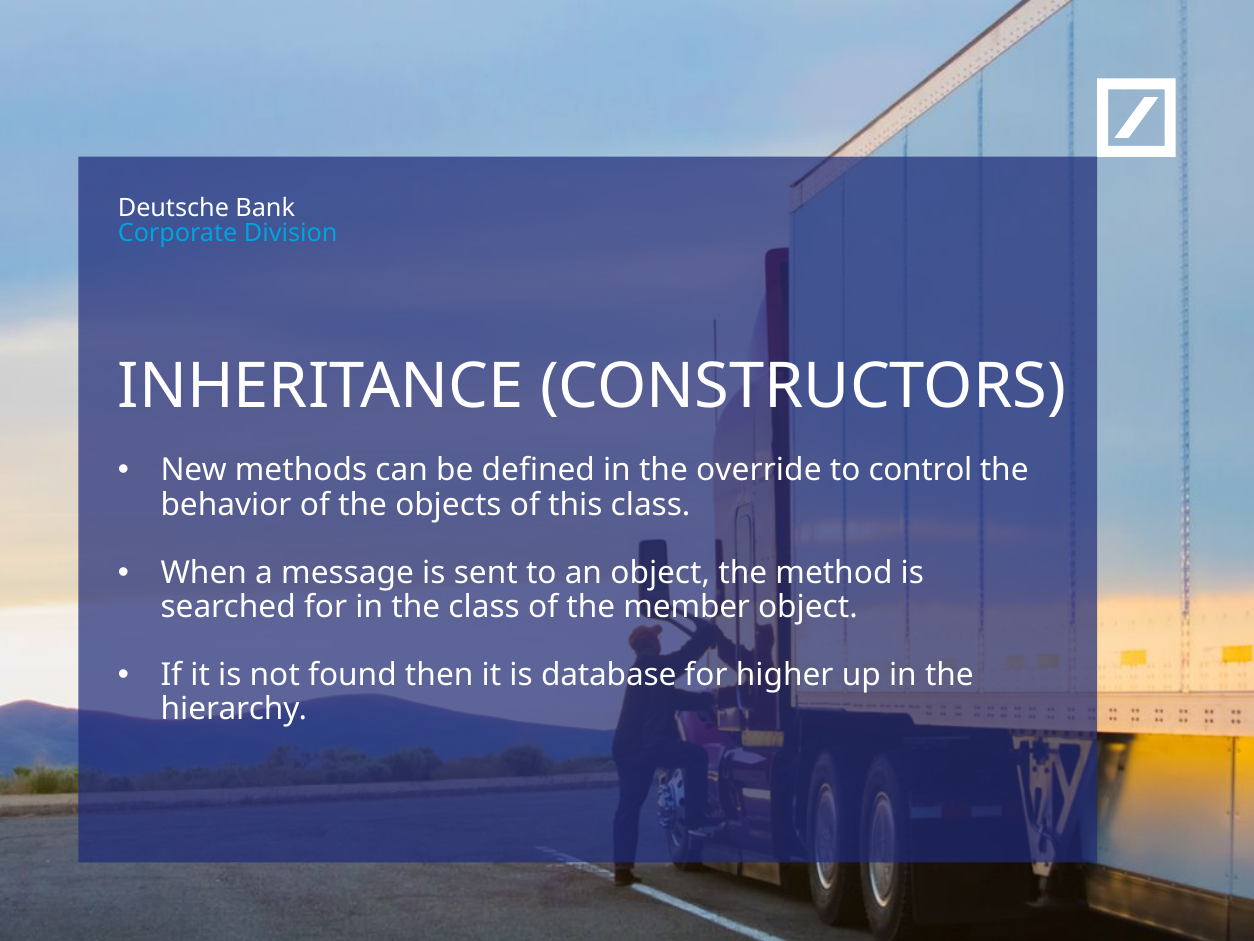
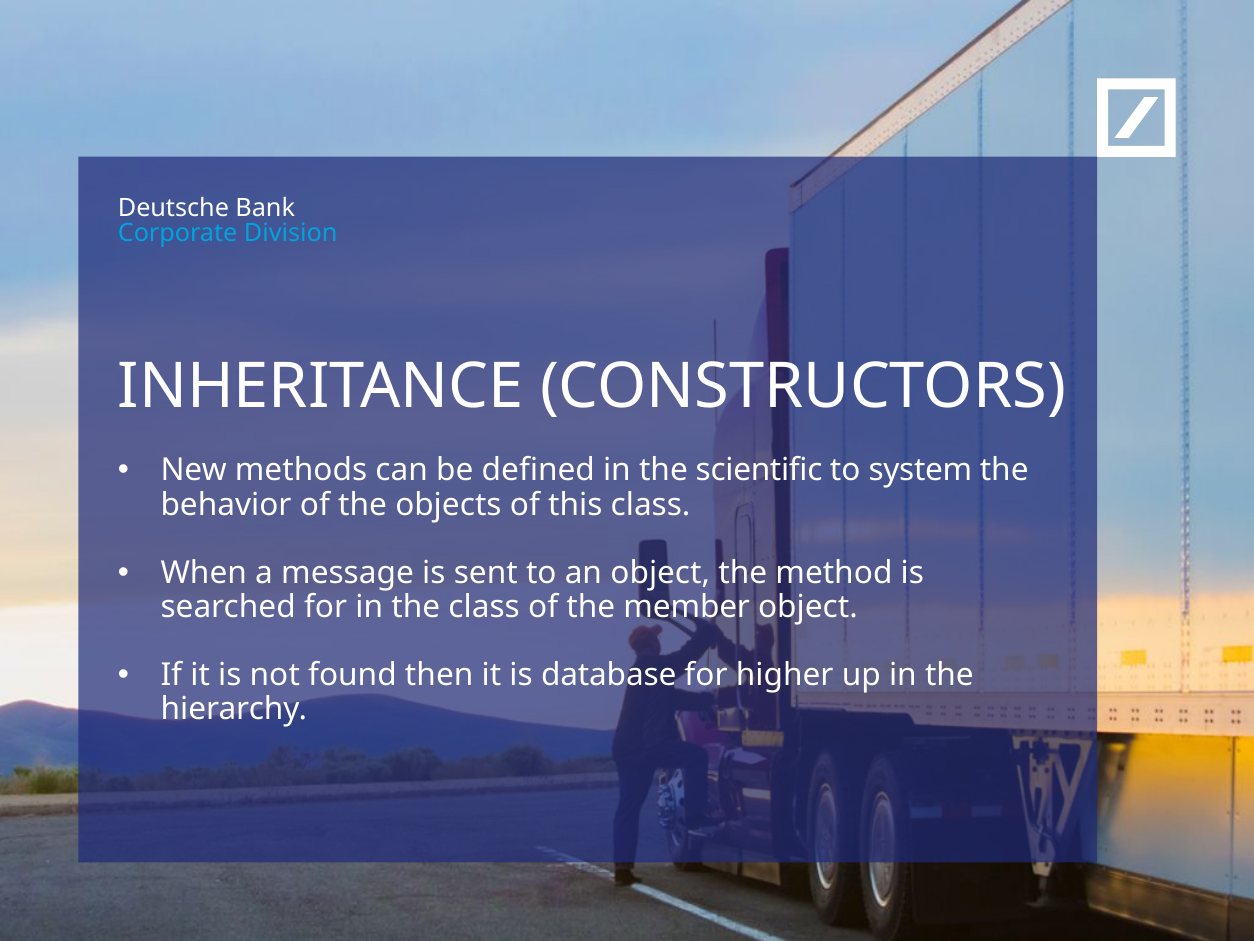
override: override -> scientific (759, 470)
control: control -> system (920, 470)
